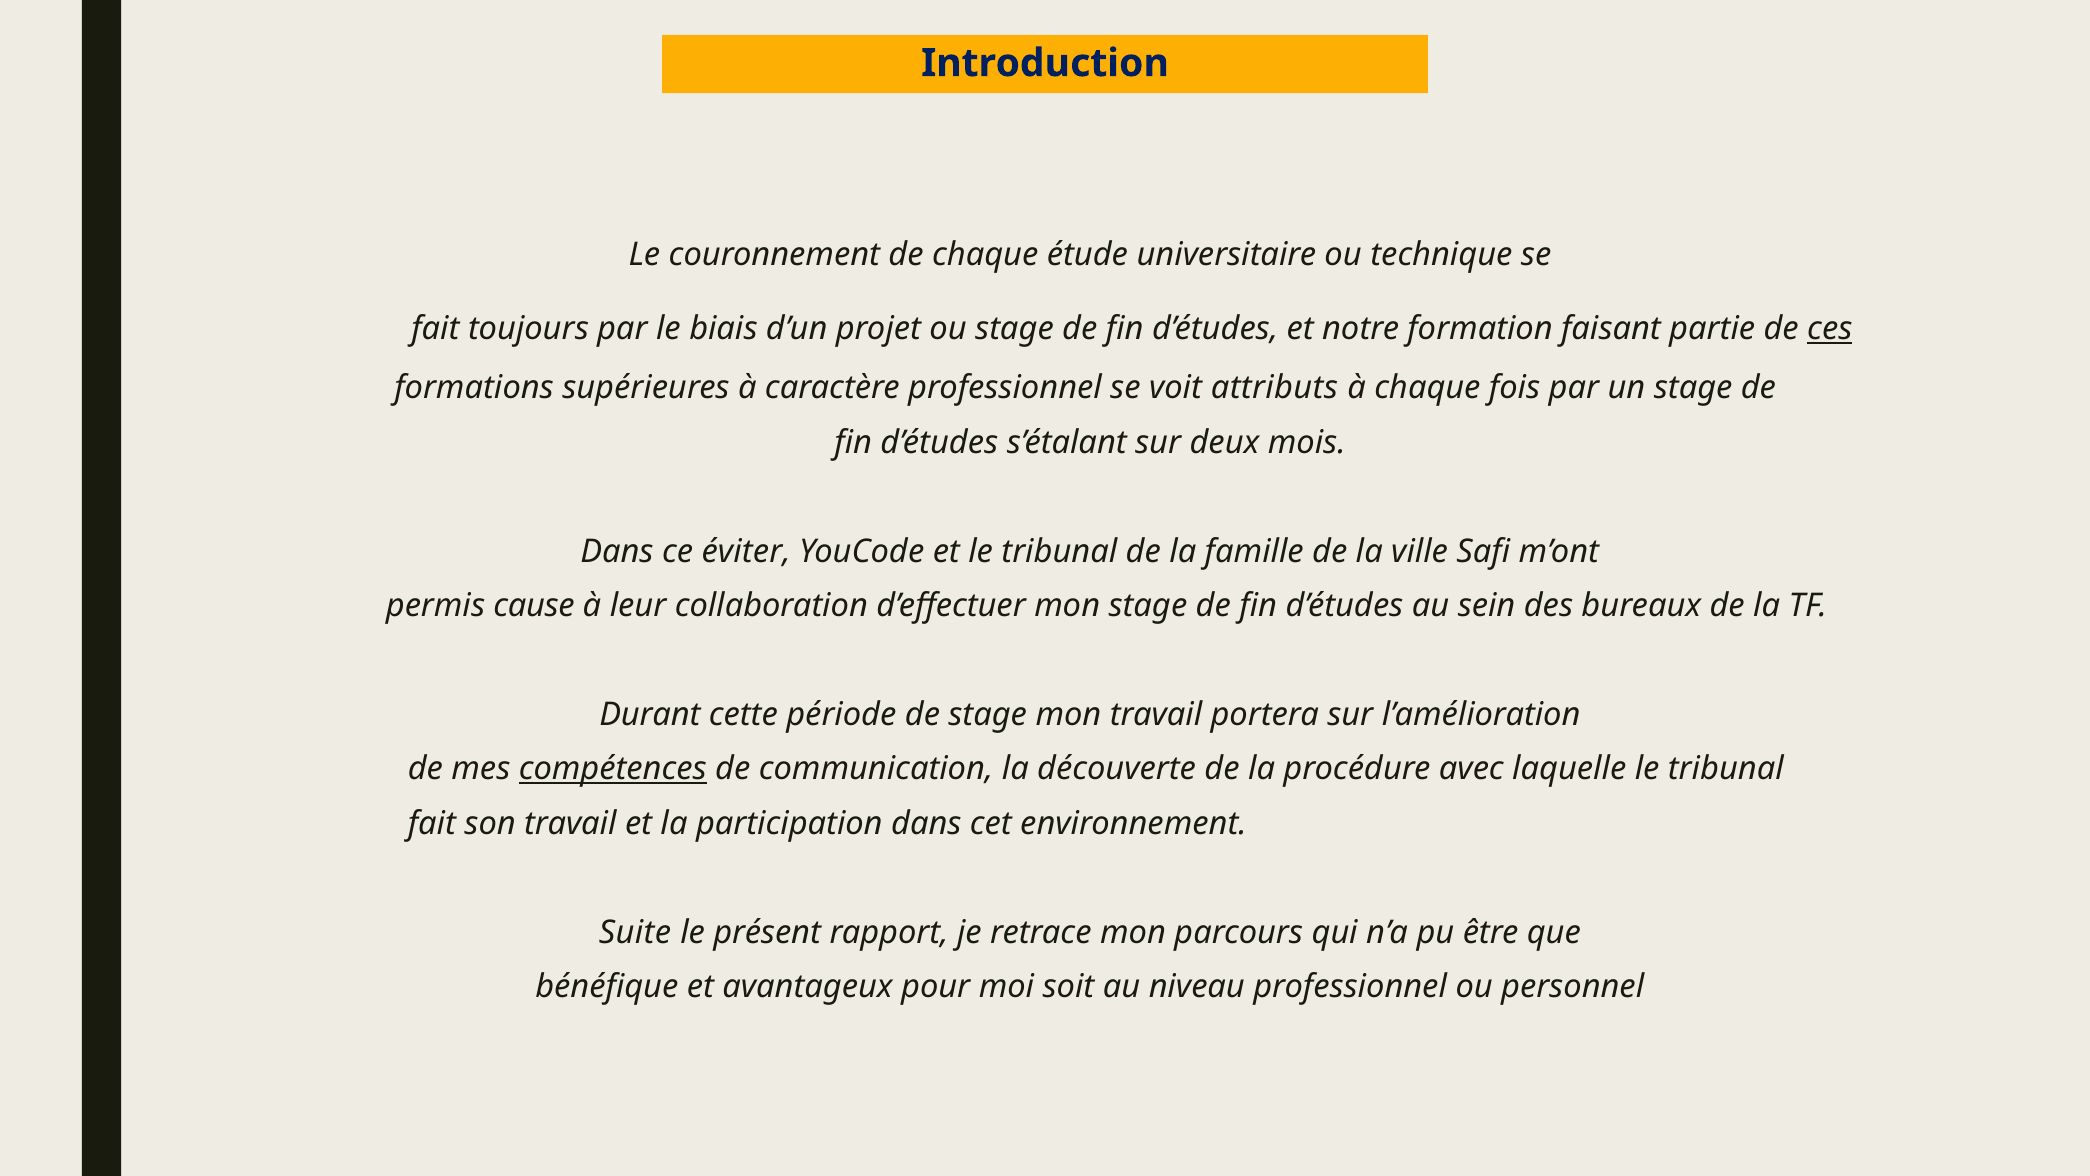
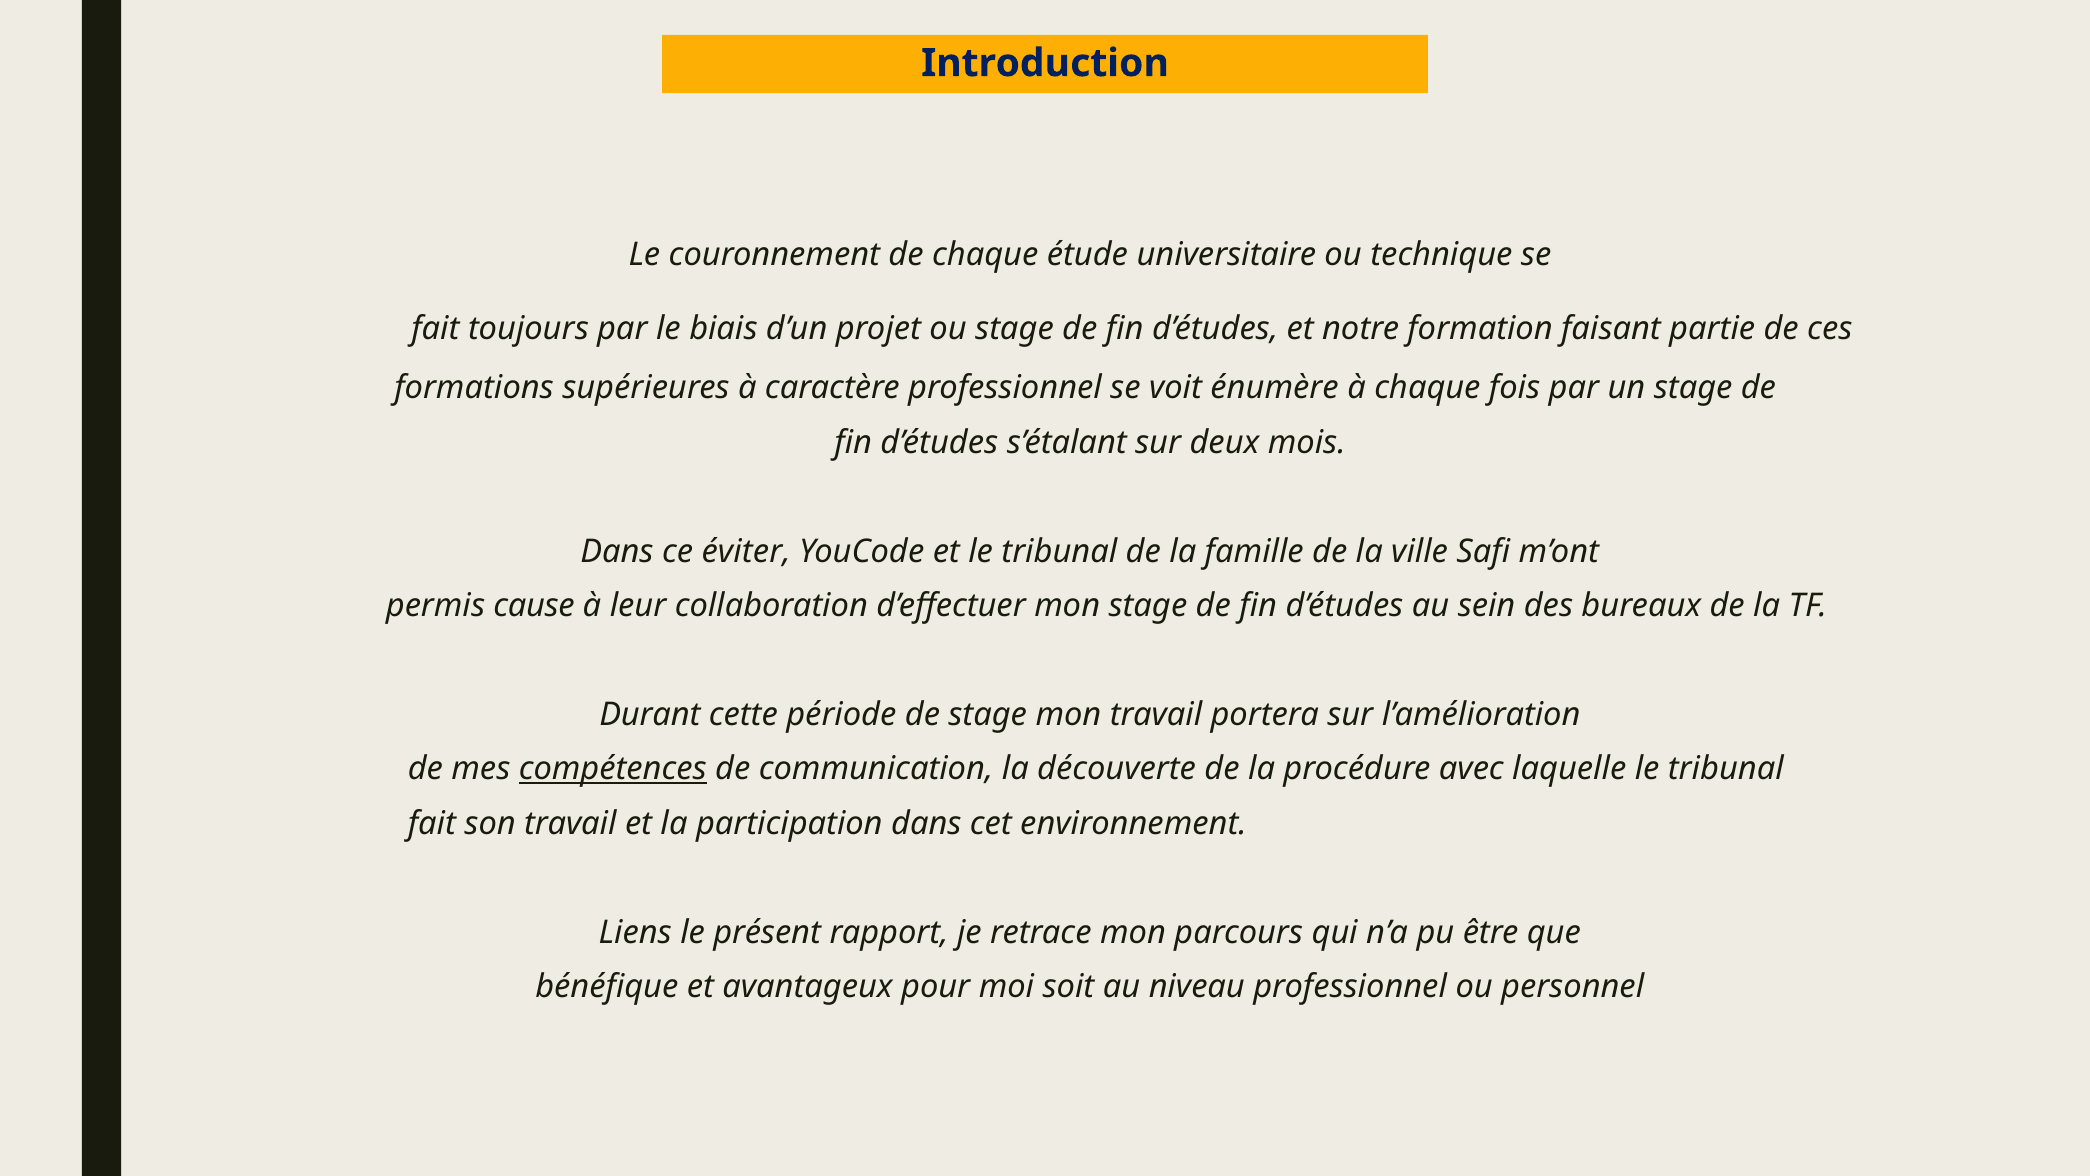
ces underline: present -> none (1830, 329)
attributs: attributs -> énumère (1275, 388)
Suite: Suite -> Liens (635, 932)
